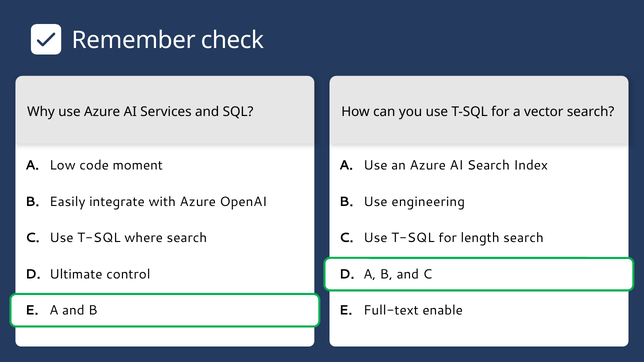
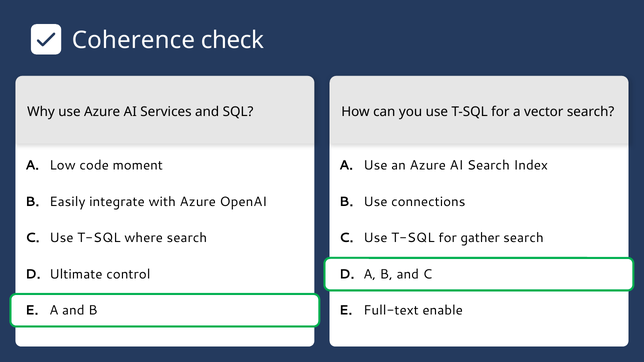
Remember: Remember -> Coherence (133, 40)
engineering: engineering -> connections (428, 202)
length: length -> gather (480, 238)
